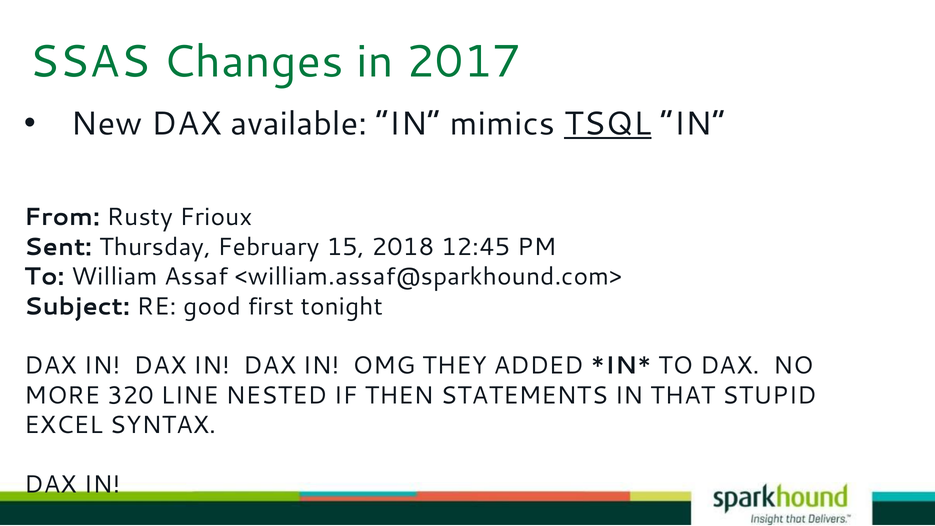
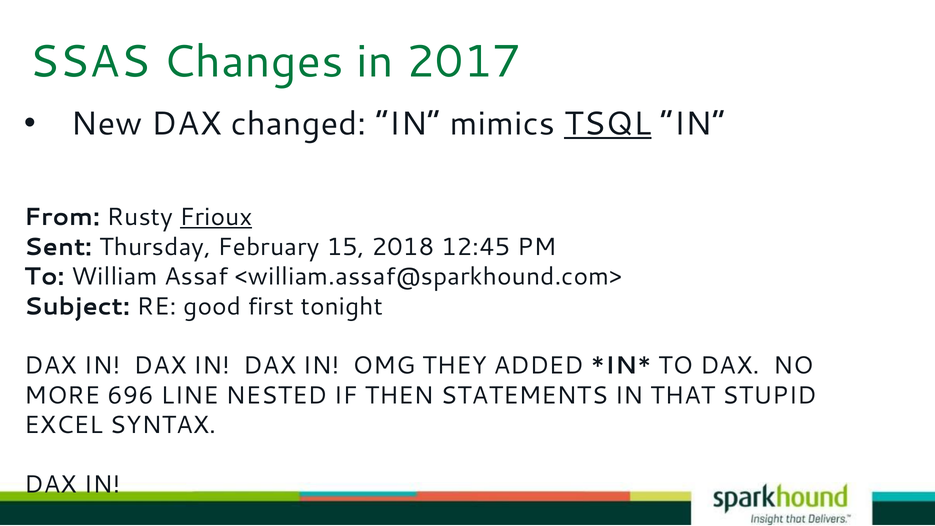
available: available -> changed (299, 124)
Frioux underline: none -> present (216, 217)
320: 320 -> 696 (131, 395)
